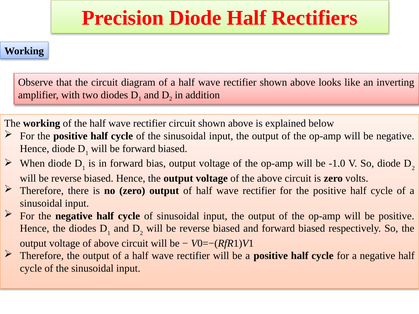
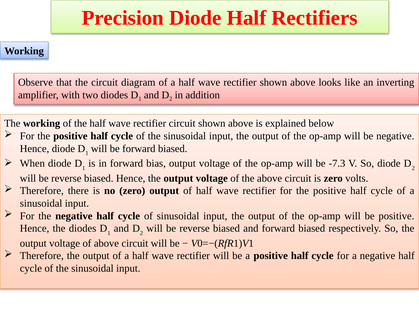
-1.0: -1.0 -> -7.3 (337, 164)
